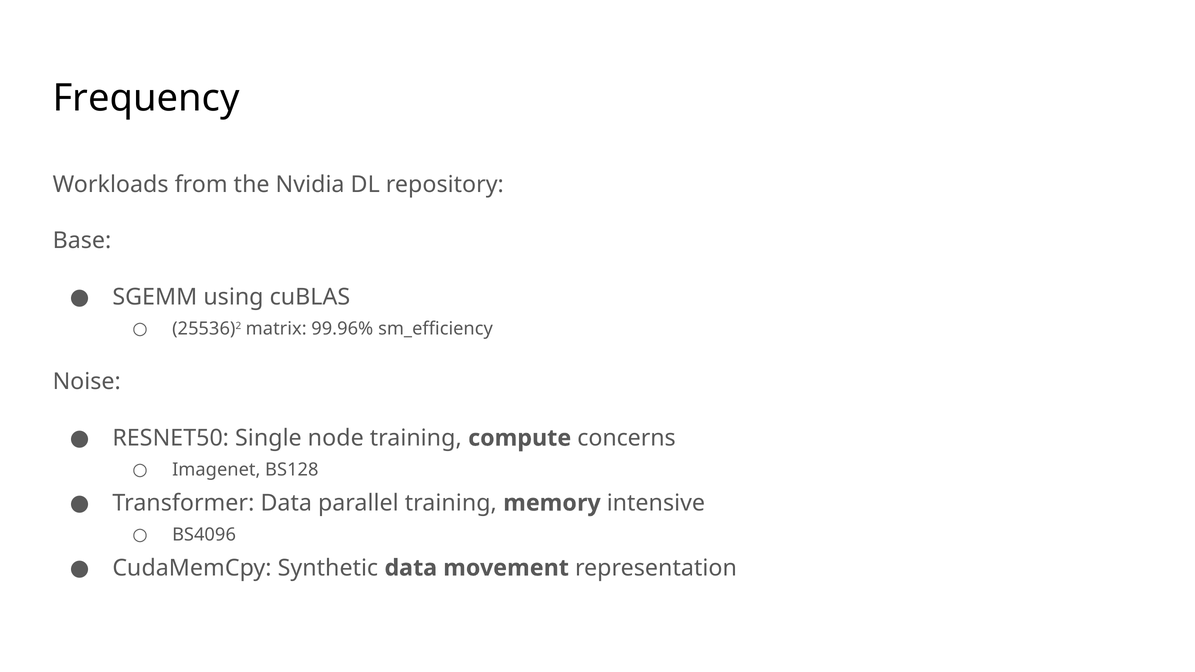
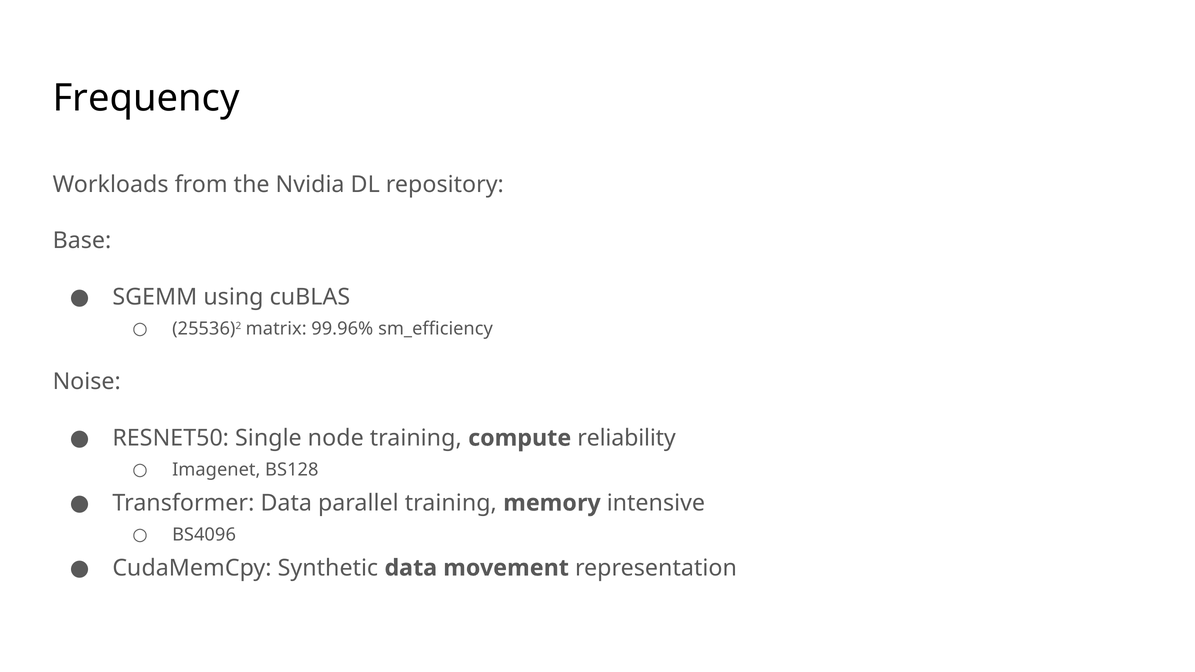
concerns: concerns -> reliability (627, 438)
